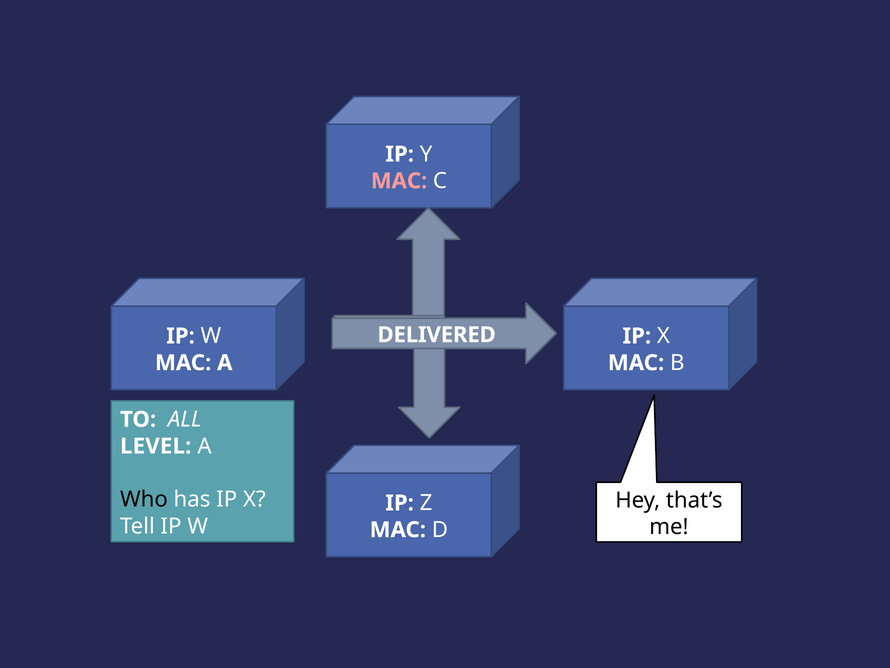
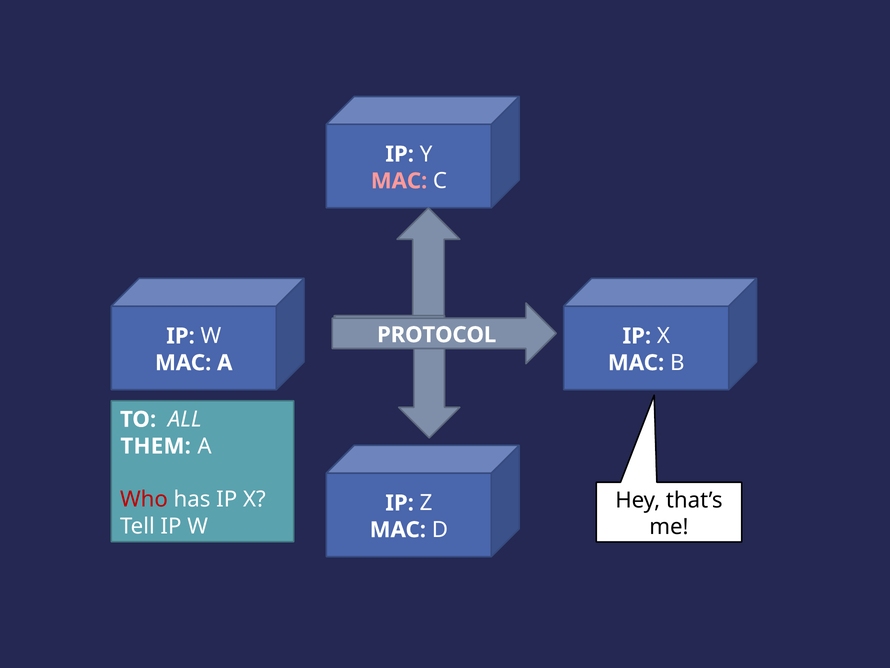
DELIVERED: DELIVERED -> PROTOCOL (437, 335)
LEVEL: LEVEL -> THEM (156, 446)
Who colour: black -> red (144, 499)
